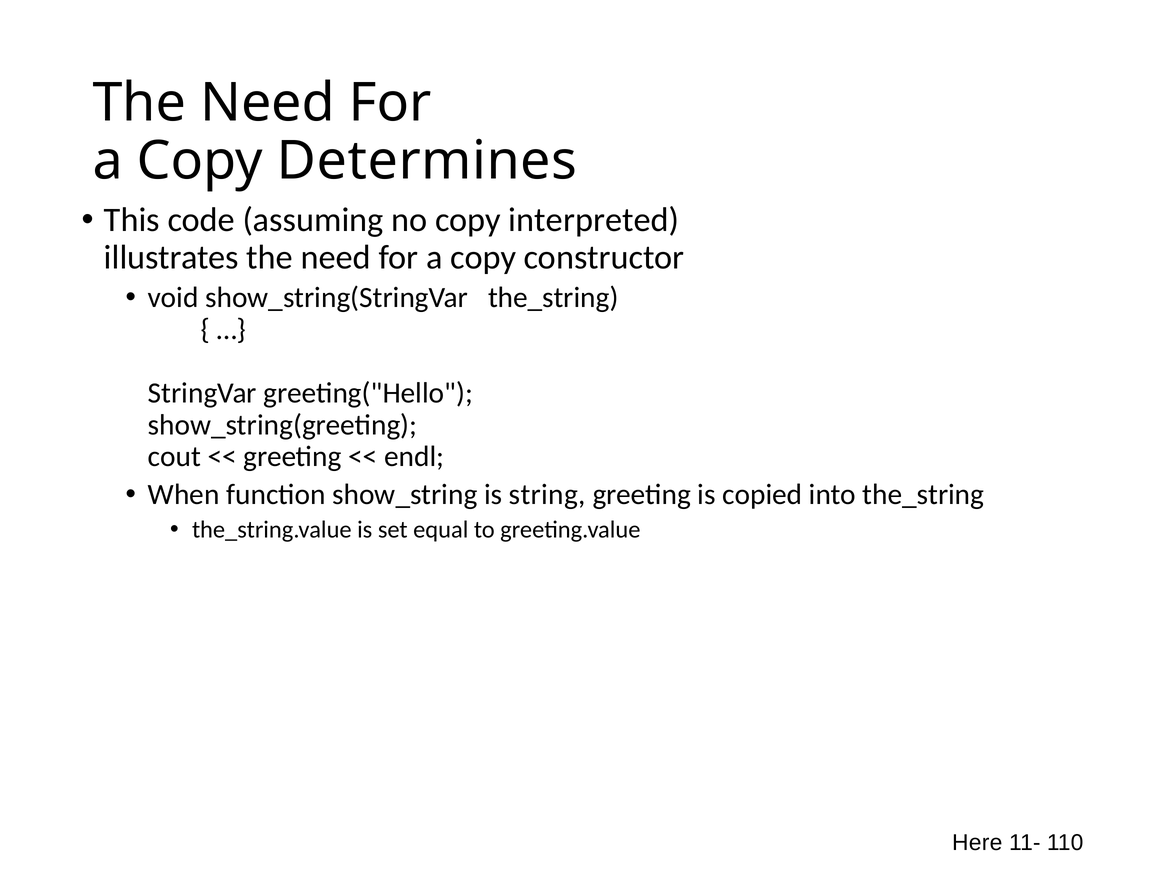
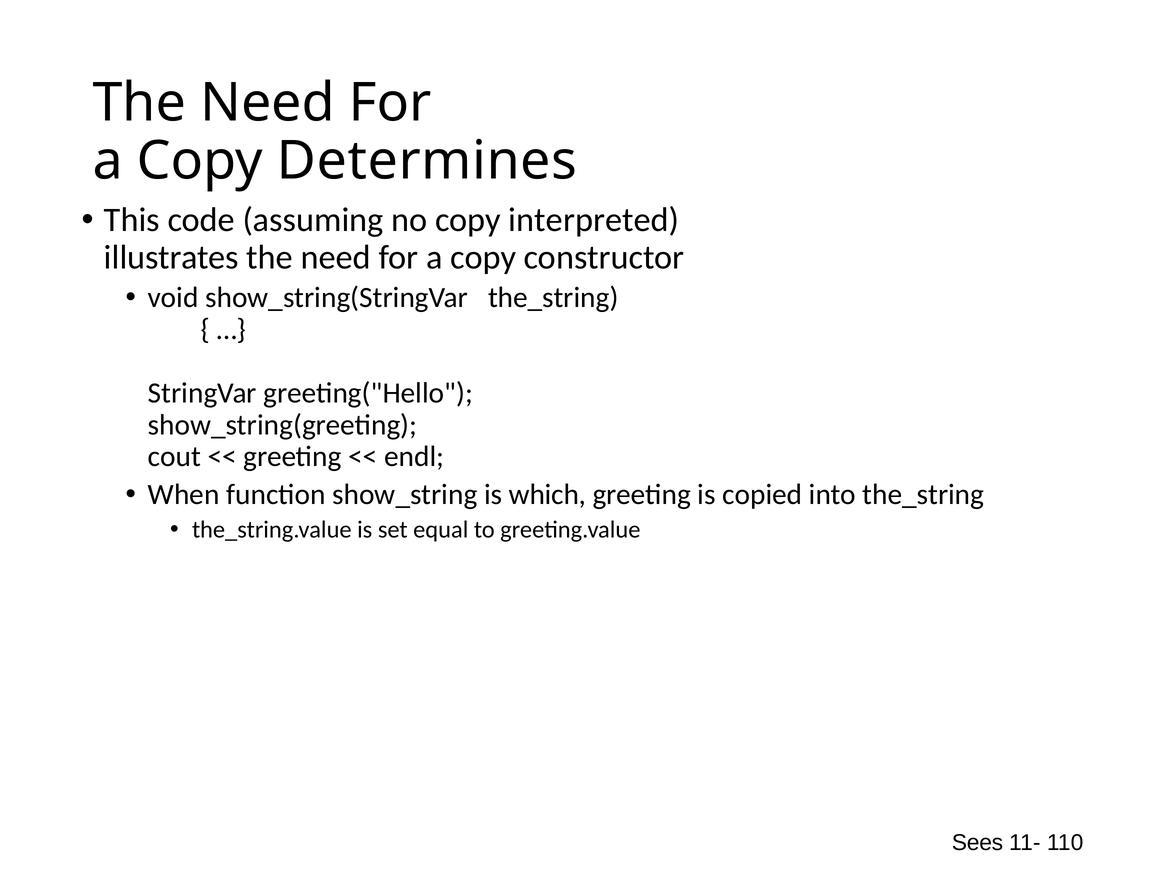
string: string -> which (548, 494)
Here: Here -> Sees (977, 843)
